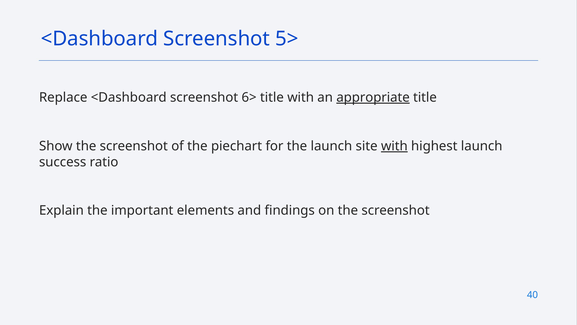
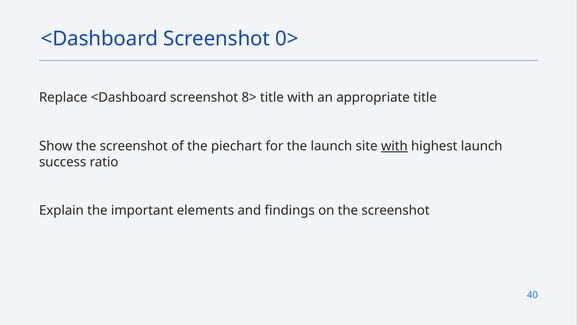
5>: 5> -> 0> (287, 39)
6>: 6> -> 8> (249, 97)
appropriate underline: present -> none (373, 97)
